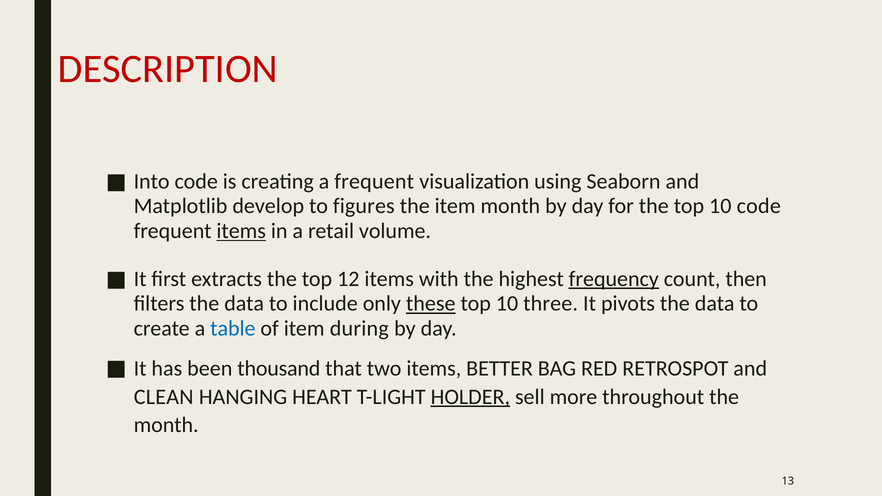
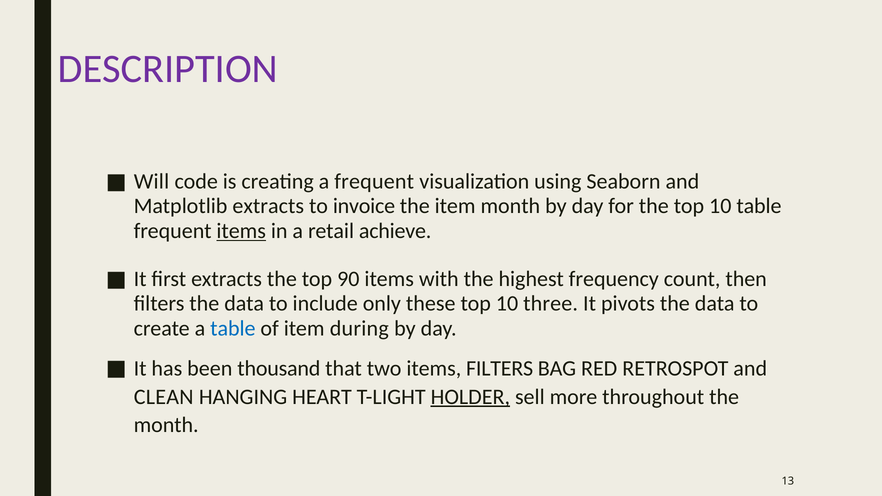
DESCRIPTION colour: red -> purple (168, 69)
Into: Into -> Will (151, 181)
Matplotlib develop: develop -> extracts (268, 206)
figures: figures -> invoice (364, 206)
10 code: code -> table (759, 206)
volume: volume -> achieve (395, 231)
12: 12 -> 90 (348, 279)
frequency underline: present -> none (614, 279)
these underline: present -> none (431, 304)
items BETTER: BETTER -> FILTERS (500, 369)
